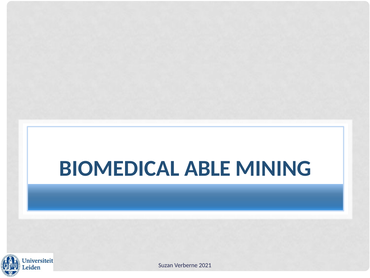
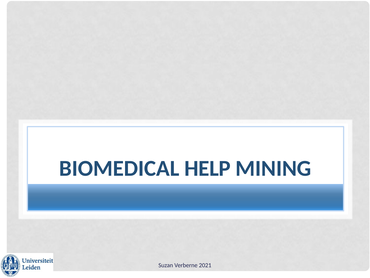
ABLE: ABLE -> HELP (208, 168)
